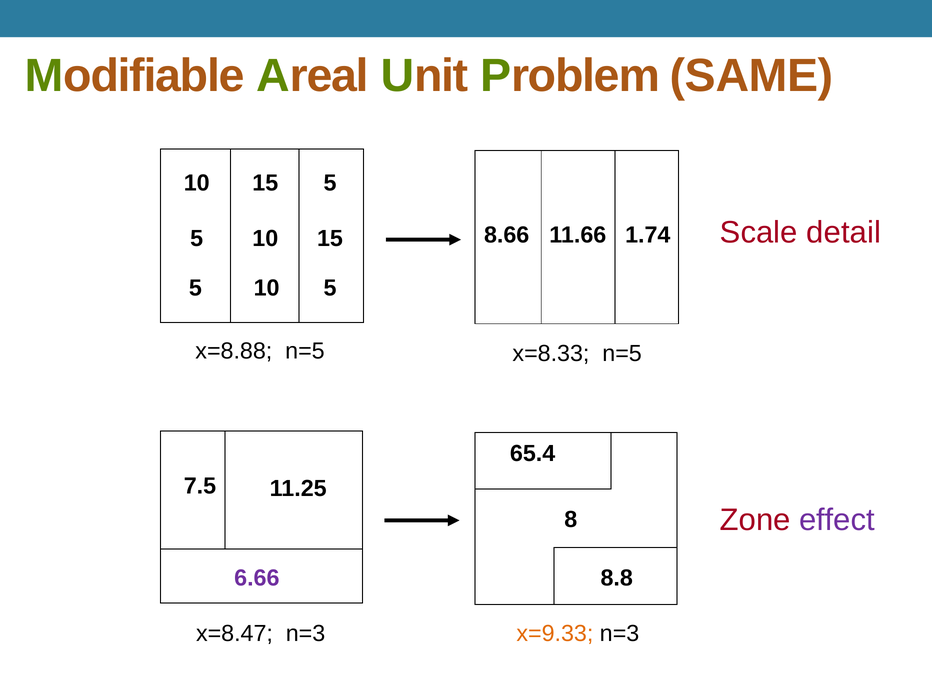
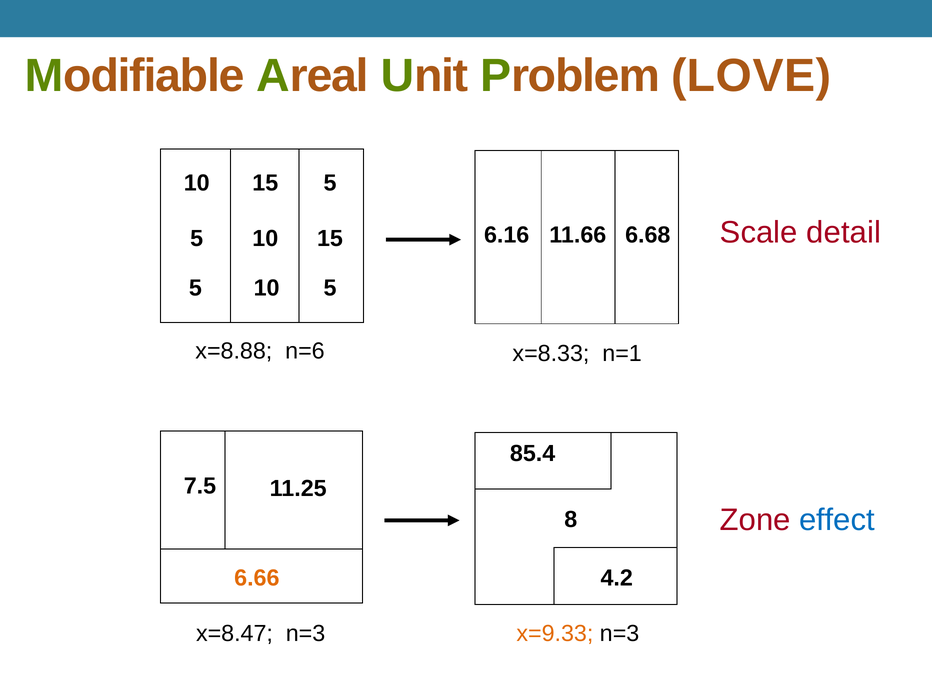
SAME: SAME -> LOVE (751, 76)
8.66: 8.66 -> 6.16 (507, 235)
1.74: 1.74 -> 6.68 (648, 235)
x=8.88 n=5: n=5 -> n=6 (305, 351)
x=8.33 n=5: n=5 -> n=1 (622, 354)
65.4: 65.4 -> 85.4 (533, 454)
effect colour: purple -> blue (837, 520)
6.66 colour: purple -> orange (257, 578)
8.8: 8.8 -> 4.2 (617, 578)
